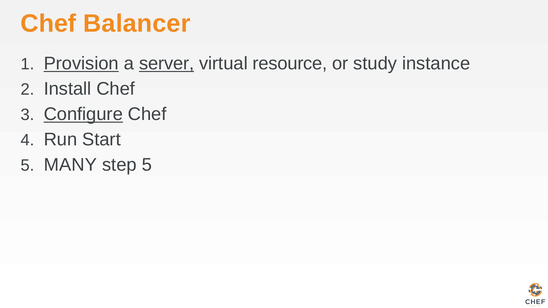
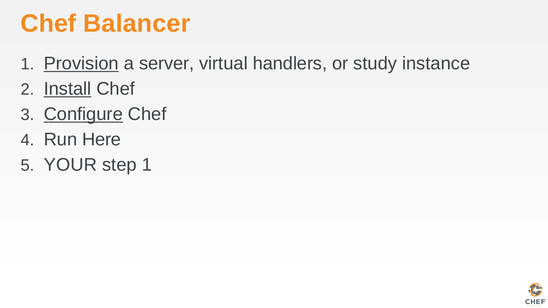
server underline: present -> none (167, 64)
resource: resource -> handlers (290, 64)
Install underline: none -> present (68, 89)
Start: Start -> Here (102, 140)
MANY: MANY -> YOUR (70, 165)
step 5: 5 -> 1 (147, 165)
